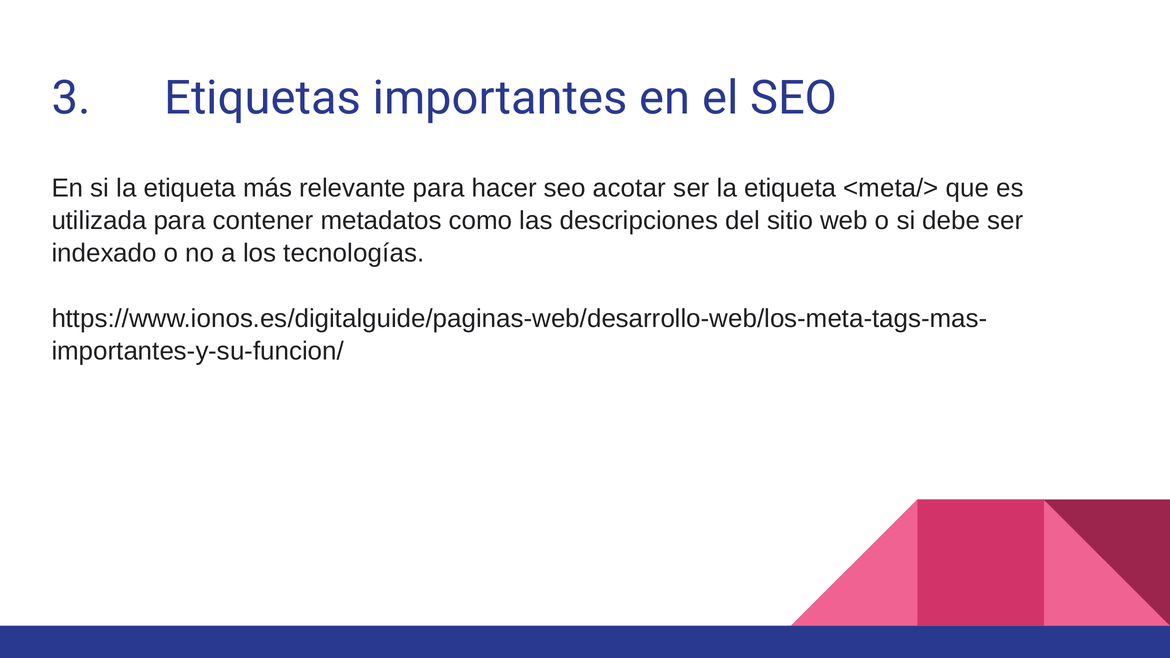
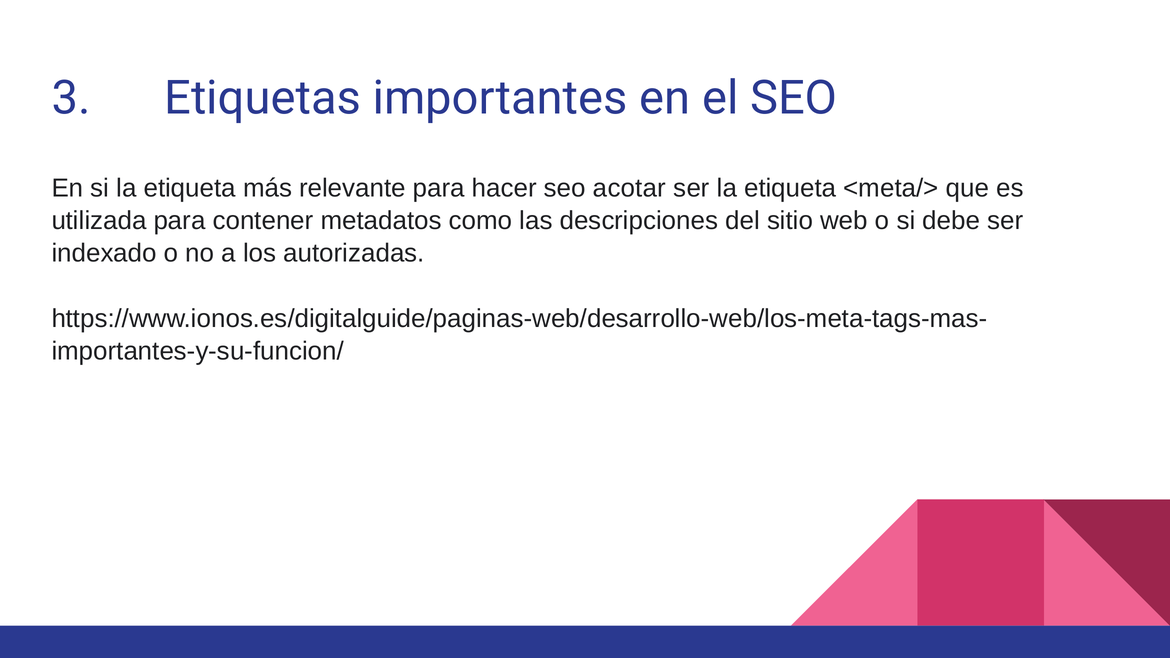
tecnologías: tecnologías -> autorizadas (354, 253)
